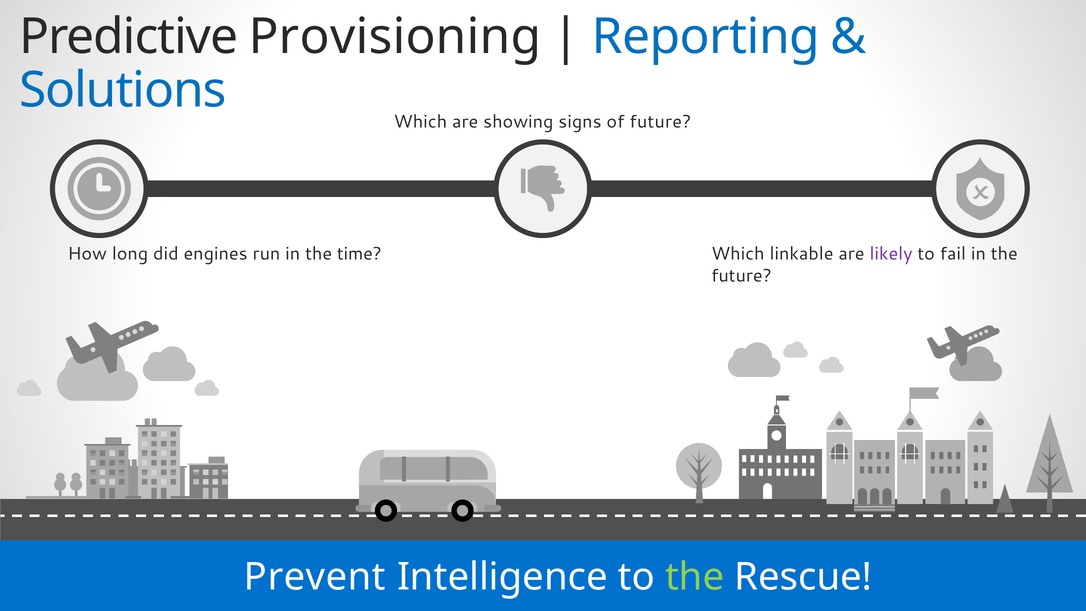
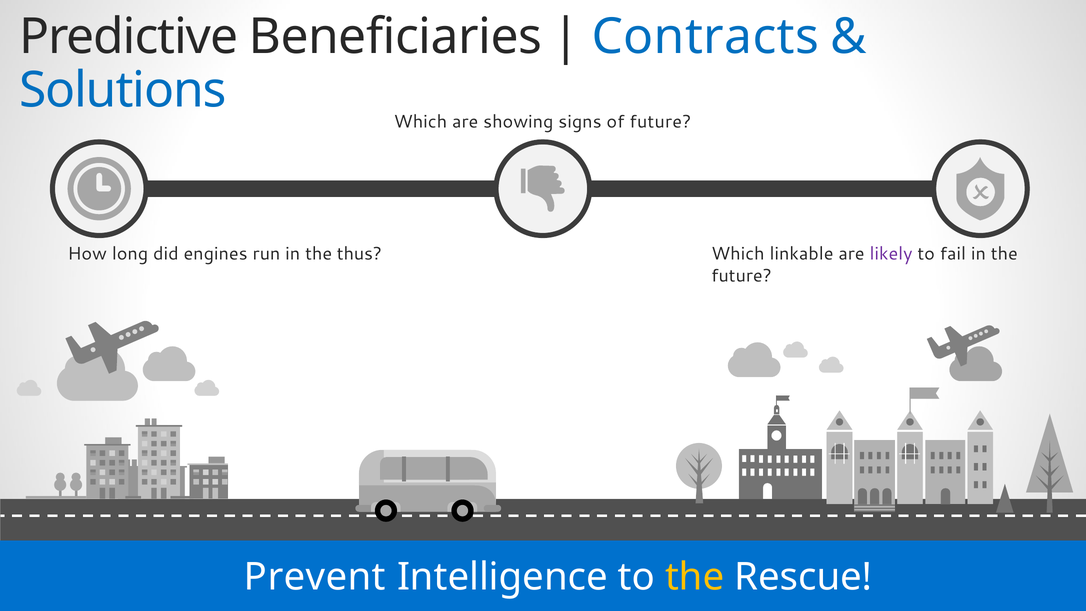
Provisioning: Provisioning -> Beneficiaries (395, 37)
Reporting: Reporting -> Contracts (705, 37)
time: time -> thus (359, 254)
the colour: light green -> yellow (695, 577)
